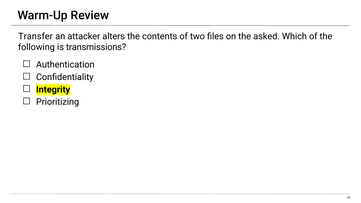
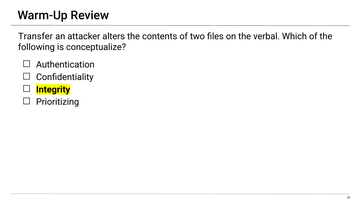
asked: asked -> verbal (267, 36)
transmissions: transmissions -> conceptualize (96, 47)
